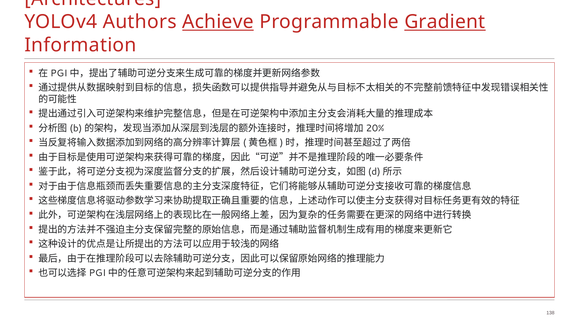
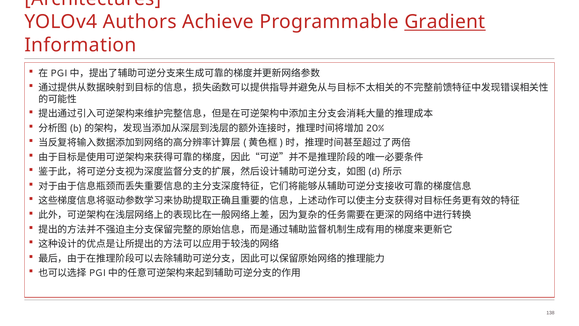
Achieve underline: present -> none (218, 22)
